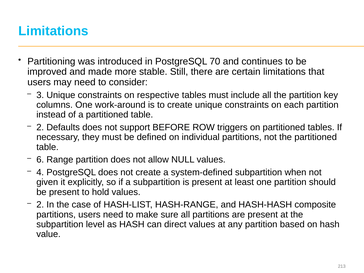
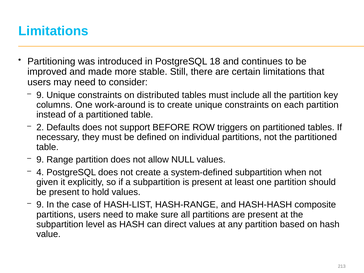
70: 70 -> 18 (215, 61)
3: 3 -> 9 (40, 95)
respective: respective -> distributed (158, 95)
6: 6 -> 9 (40, 160)
2: 2 -> 9 (40, 205)
